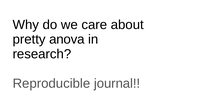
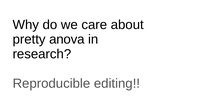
journal: journal -> editing (117, 84)
